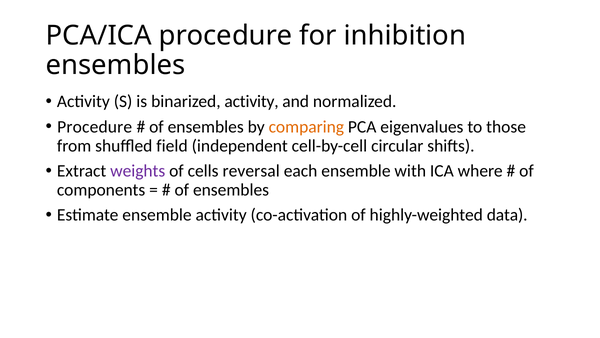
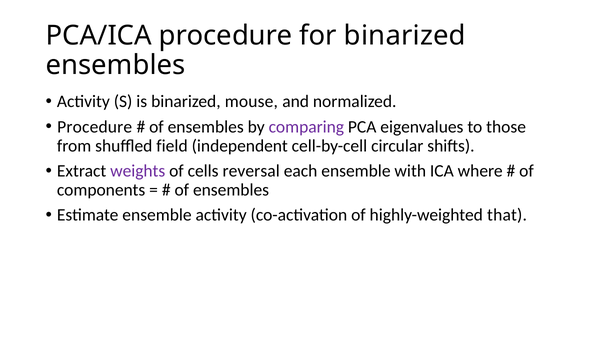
for inhibition: inhibition -> binarized (405, 36)
binarized activity: activity -> mouse (251, 101)
comparing colour: orange -> purple (306, 127)
data: data -> that (507, 215)
